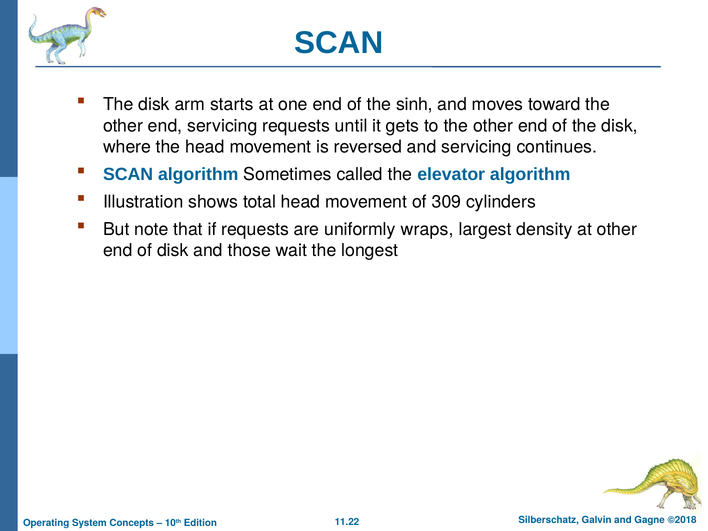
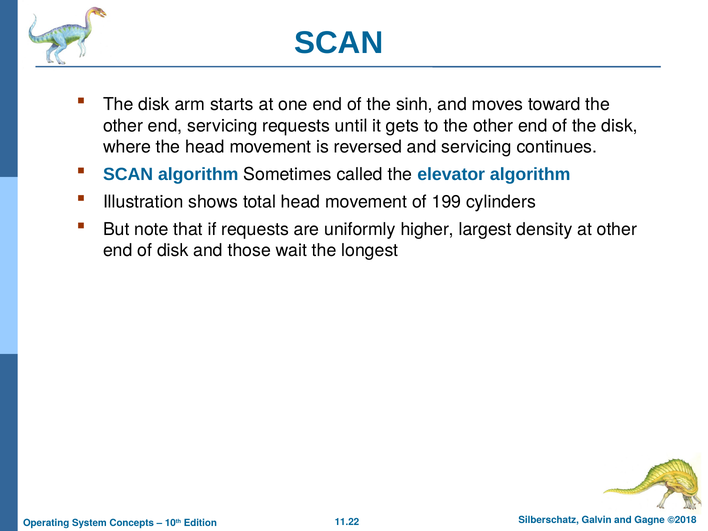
309: 309 -> 199 (446, 202)
wraps: wraps -> higher (427, 229)
